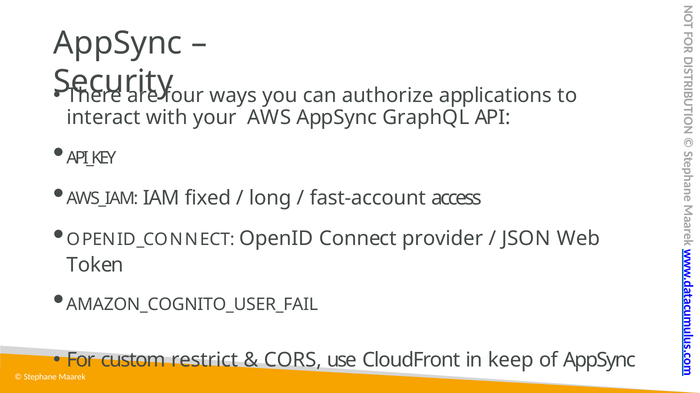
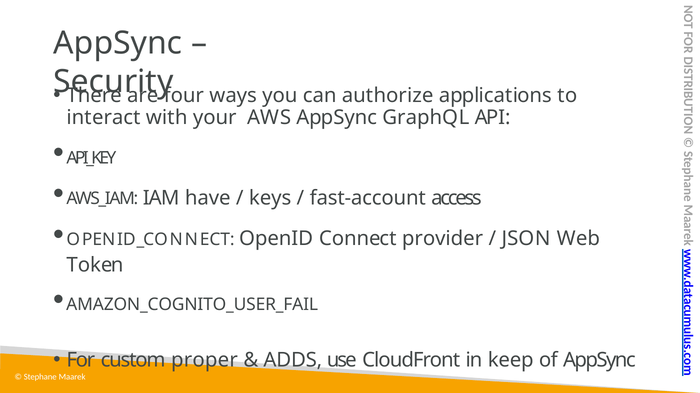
fixed: fixed -> have (208, 198)
long: long -> keys (270, 198)
restrict: restrict -> proper (204, 361)
CORS: CORS -> ADDS (293, 361)
